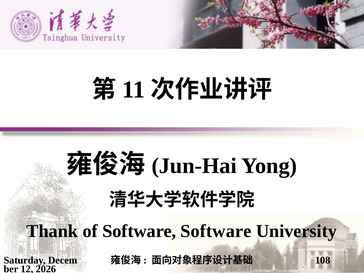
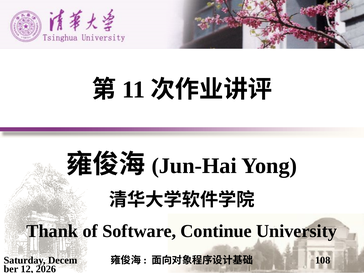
Software Software: Software -> Continue (216, 231)
